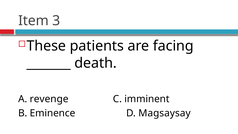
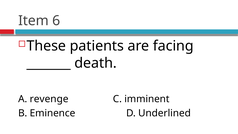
3: 3 -> 6 (56, 21)
Magsaysay: Magsaysay -> Underlined (165, 113)
